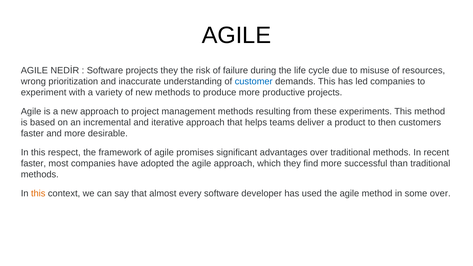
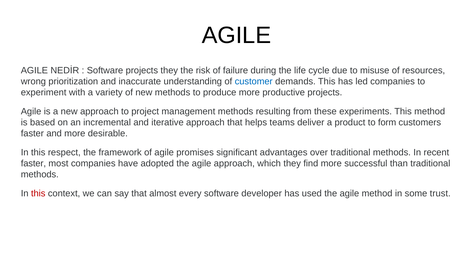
then: then -> form (387, 123)
this colour: orange -> red (38, 194)
some over: over -> trust (440, 194)
